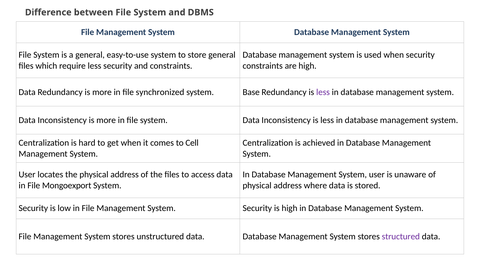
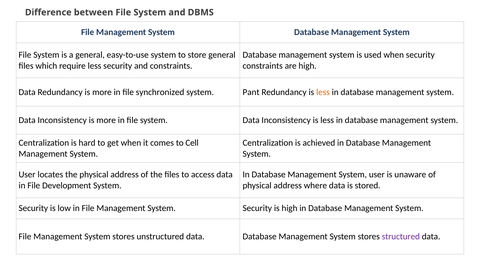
Base: Base -> Pant (251, 92)
less colour: purple -> orange (323, 92)
Mongoexport: Mongoexport -> Development (67, 186)
